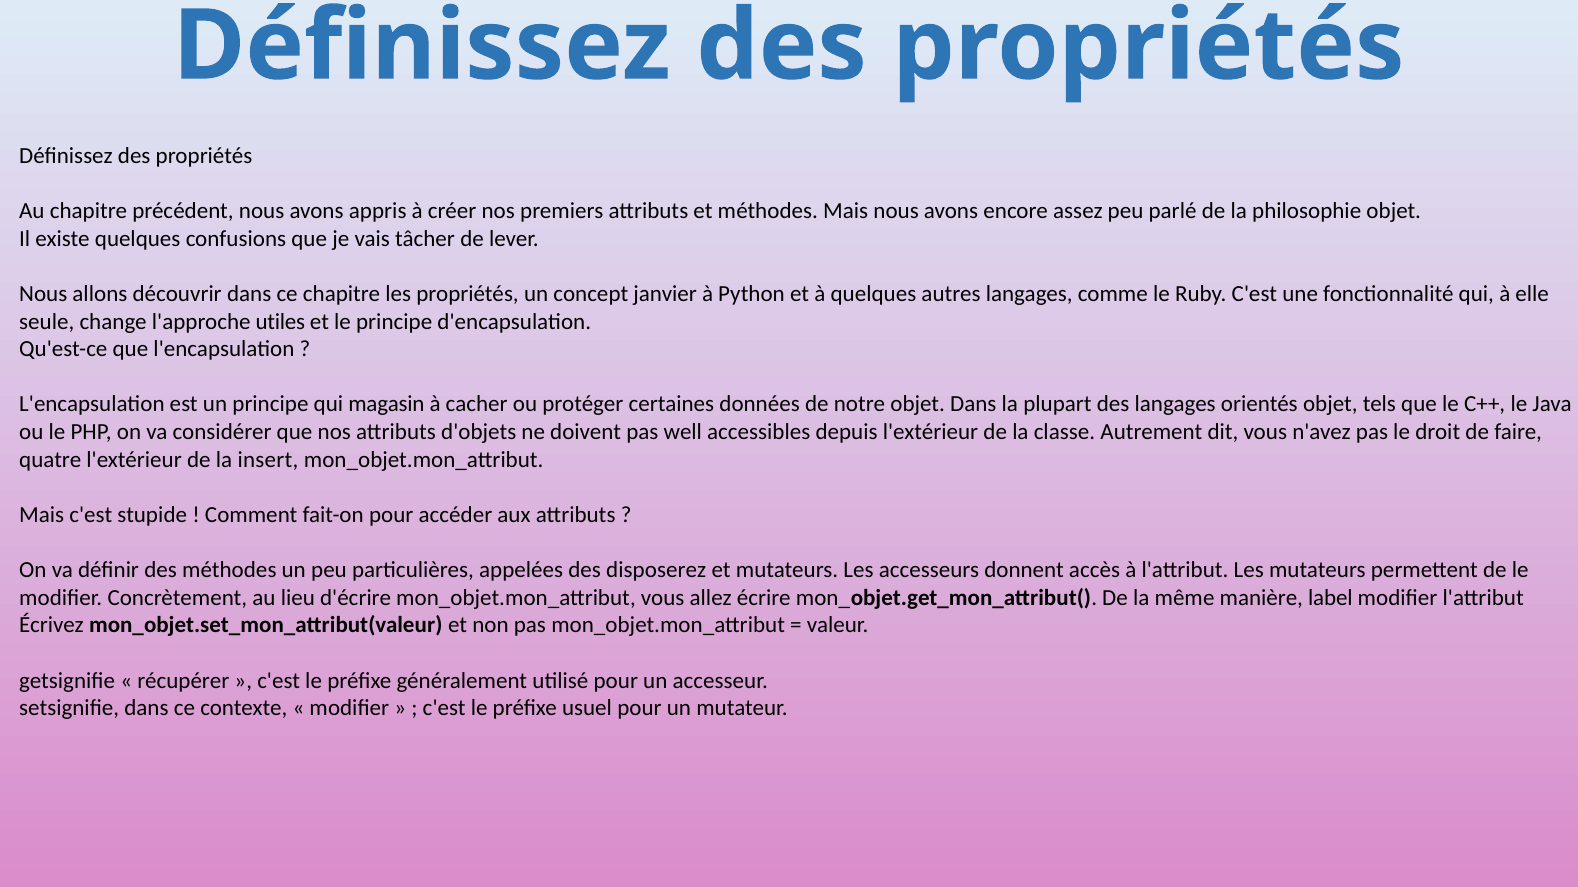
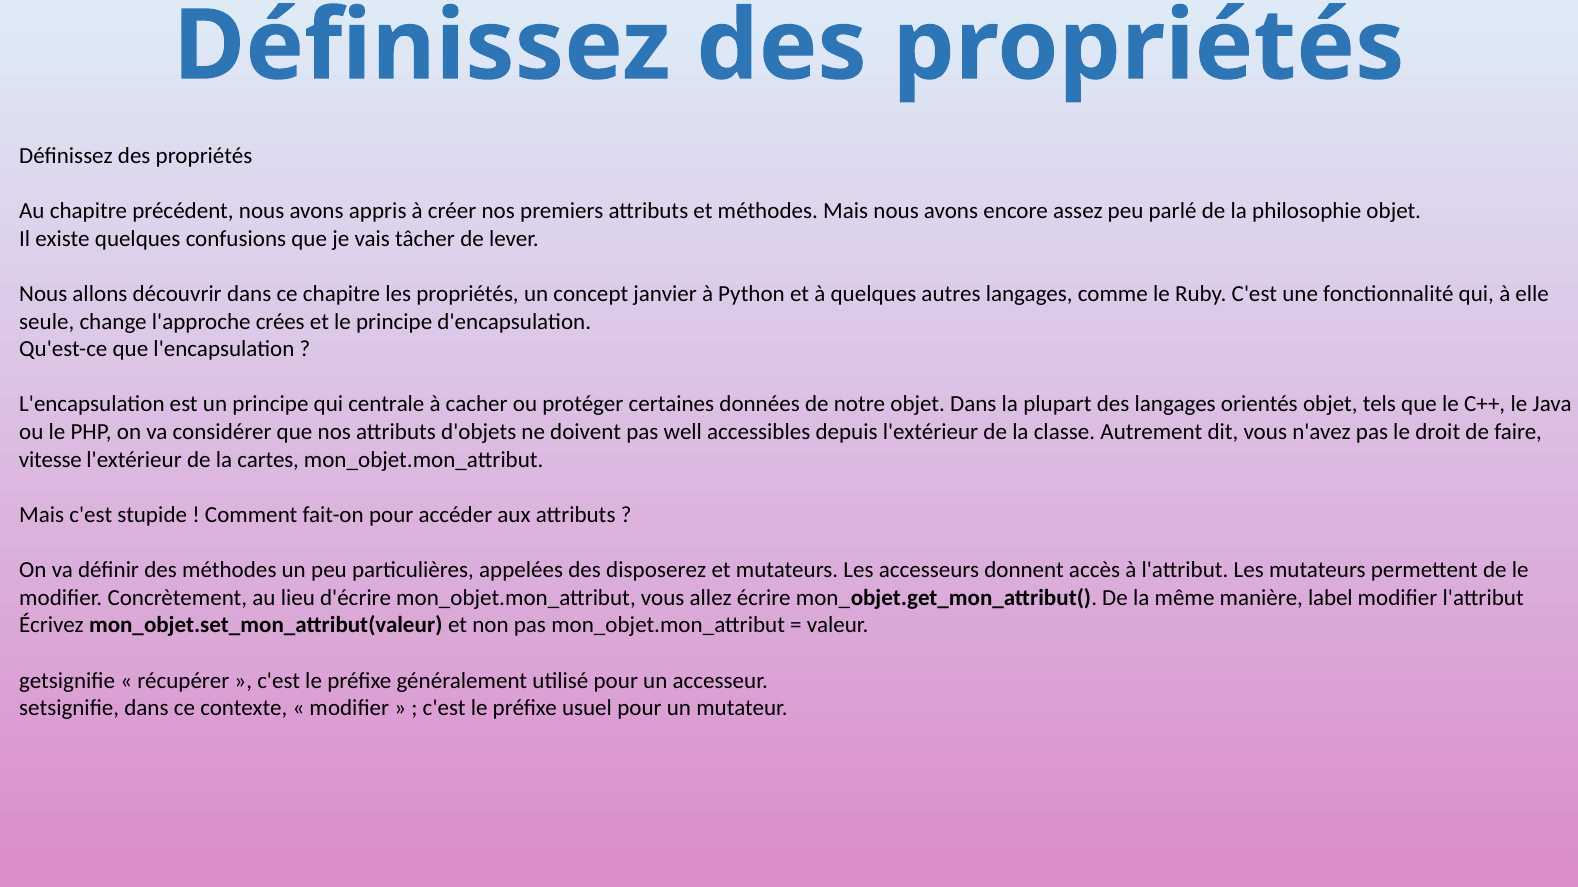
utiles: utiles -> crées (280, 322)
magasin: magasin -> centrale (386, 405)
quatre: quatre -> vitesse (50, 460)
insert: insert -> cartes (268, 460)
